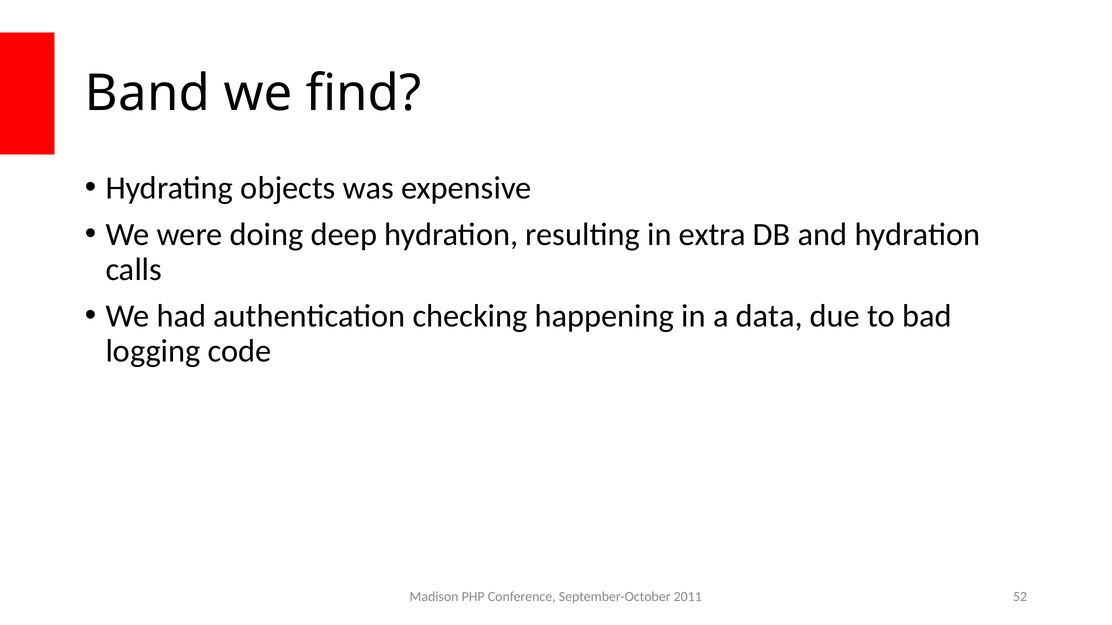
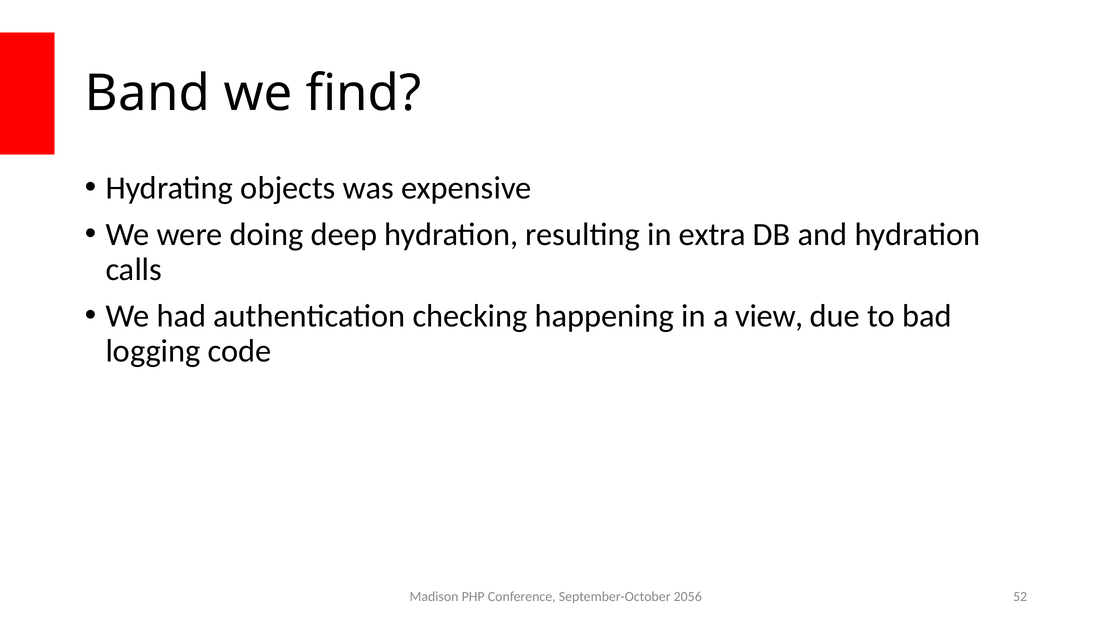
data: data -> view (769, 316)
2011: 2011 -> 2056 (688, 597)
